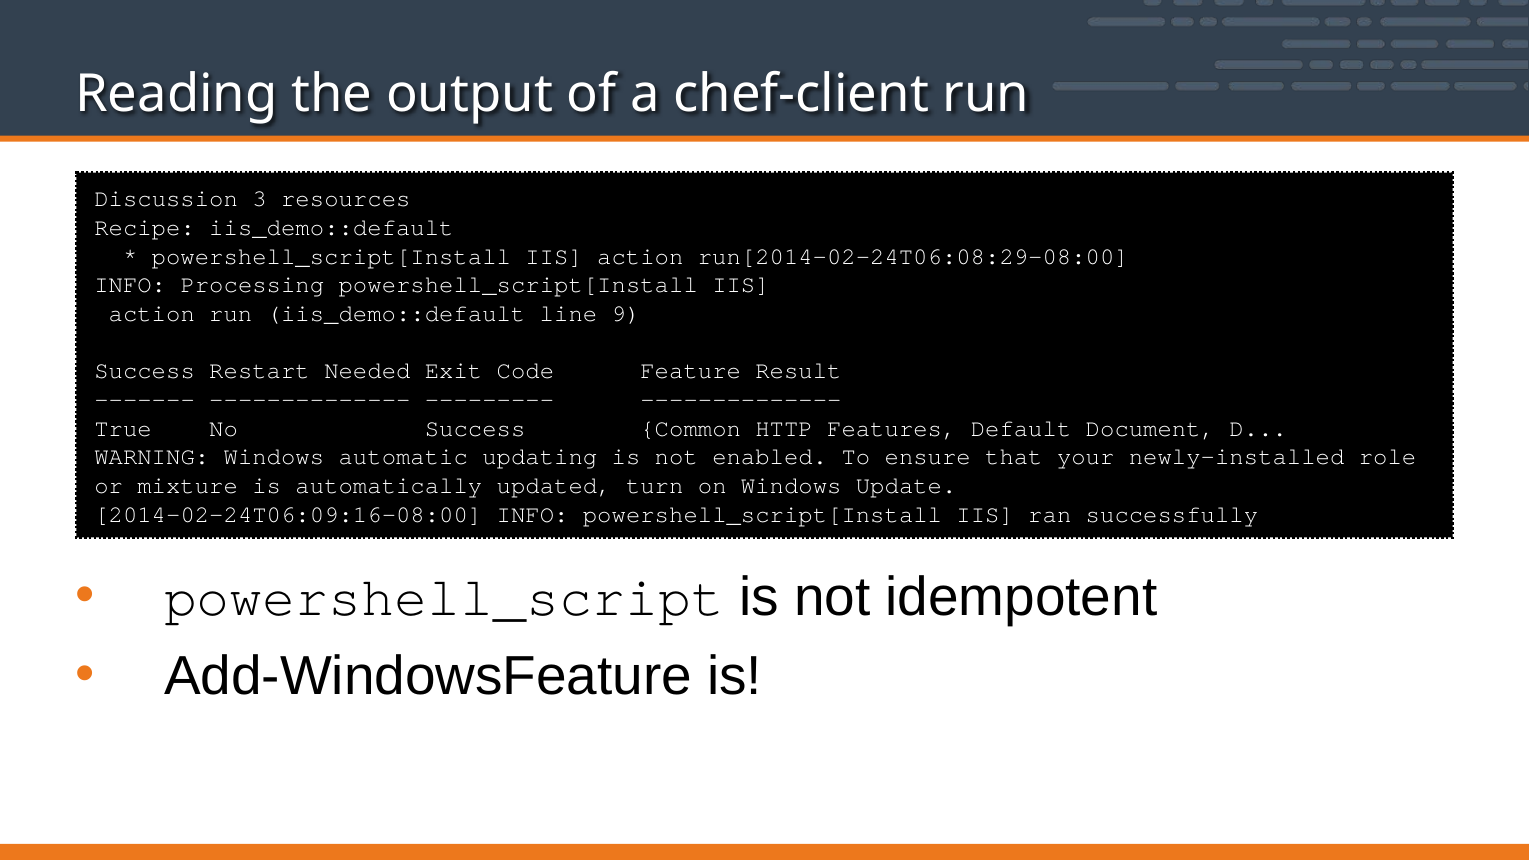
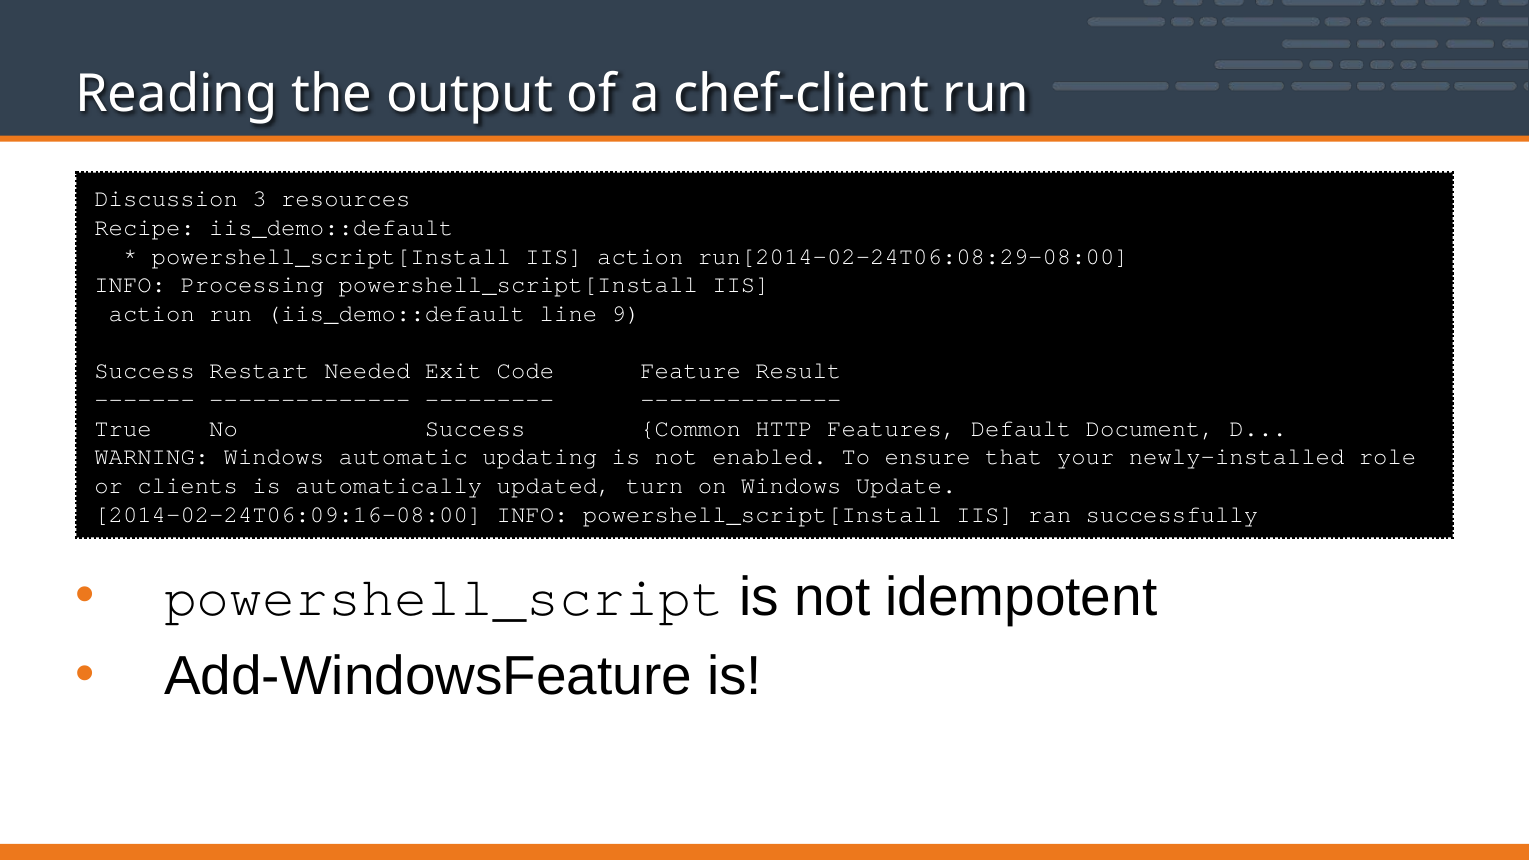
mixture: mixture -> clients (188, 486)
